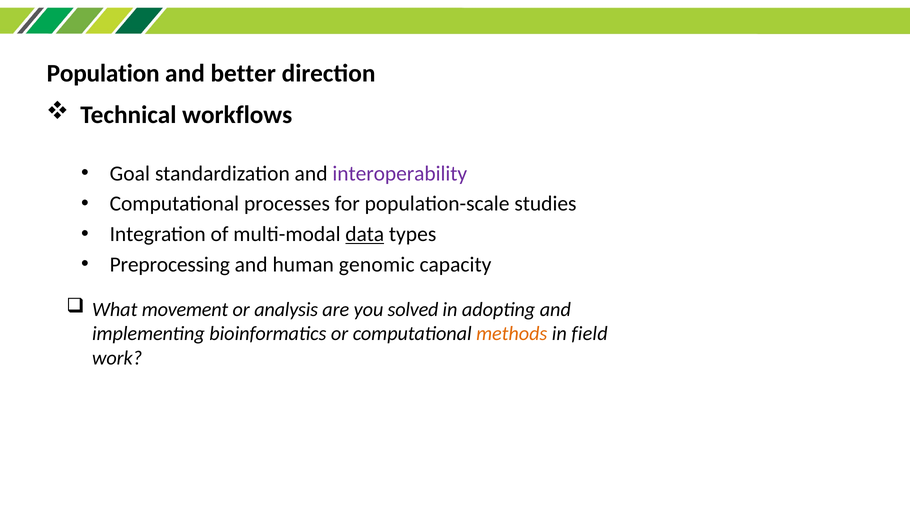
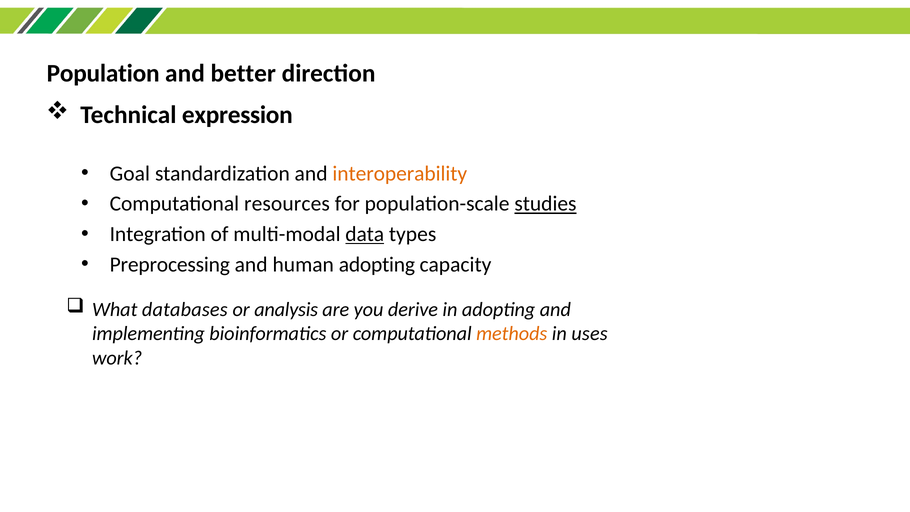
workflows: workflows -> expression (237, 115)
interoperability colour: purple -> orange (400, 174)
processes: processes -> resources (287, 204)
studies underline: none -> present (545, 204)
human genomic: genomic -> adopting (377, 265)
movement: movement -> databases (185, 309)
solved: solved -> derive (413, 309)
field: field -> uses (590, 334)
